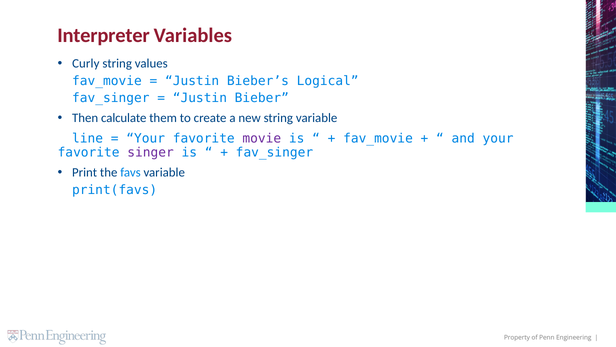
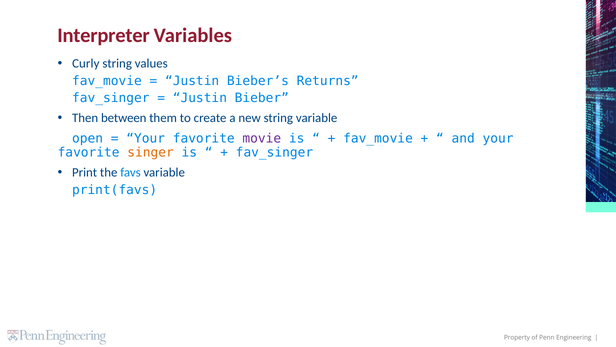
Logical: Logical -> Returns (328, 81)
calculate: calculate -> between (124, 118)
line: line -> open (88, 138)
singer colour: purple -> orange (151, 152)
